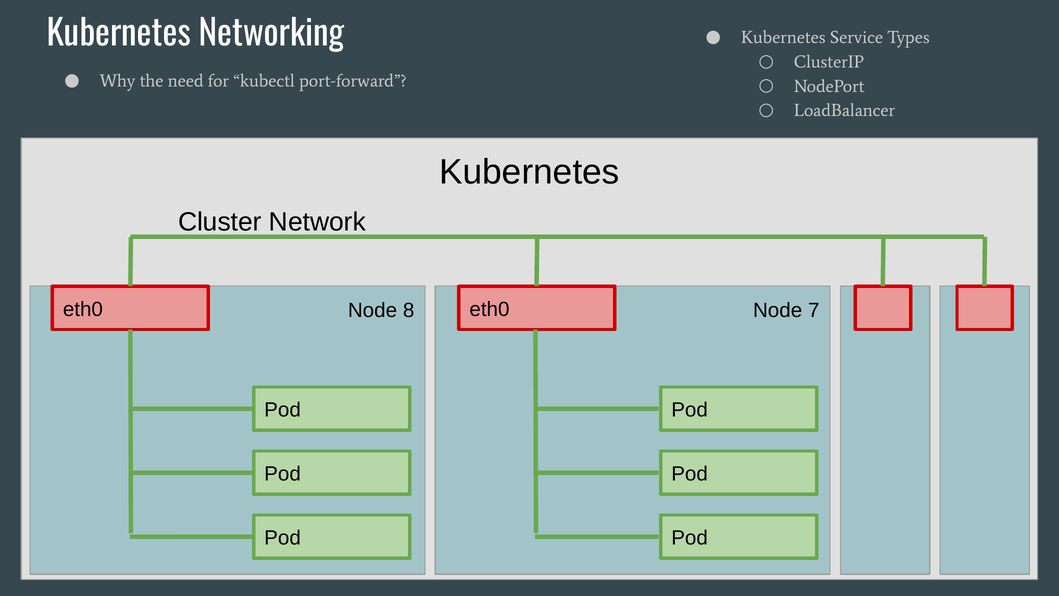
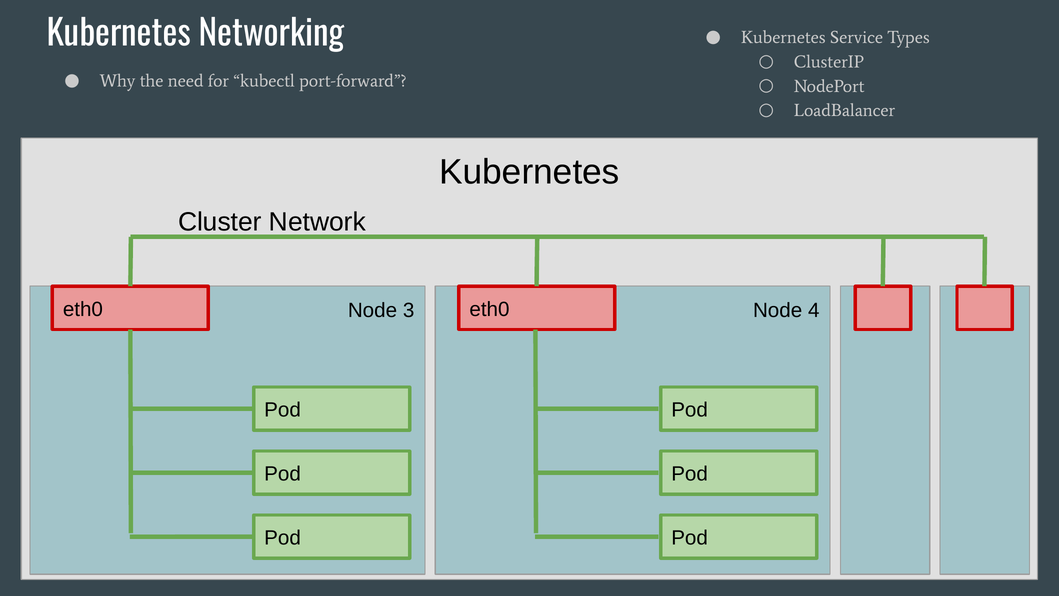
8: 8 -> 3 (409, 310)
7: 7 -> 4 (814, 310)
